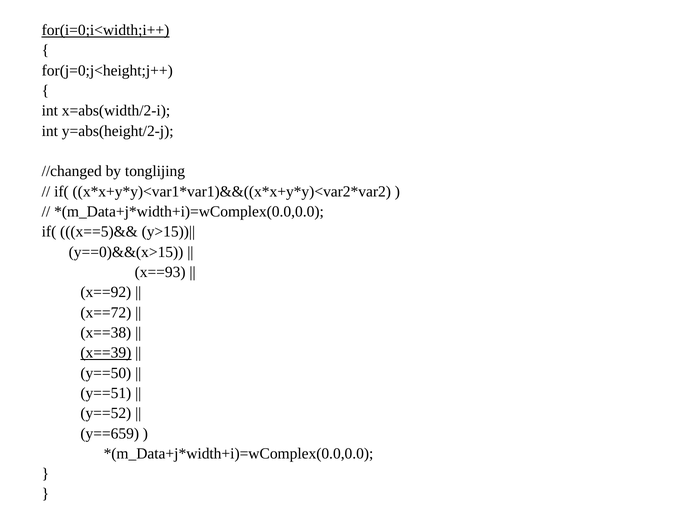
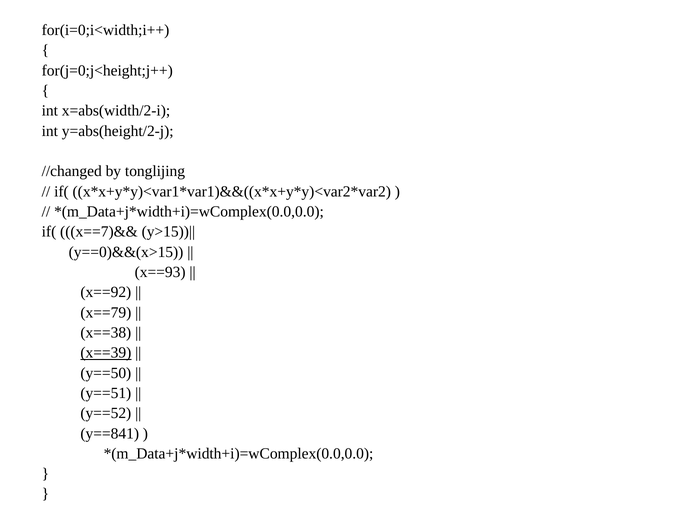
for(i=0;i<width;i++ underline: present -> none (106, 30)
x==5)&&: x==5)&& -> x==7)&& (99, 232)
x==72: x==72 -> x==79 (106, 313)
y==659: y==659 -> y==841 (110, 434)
